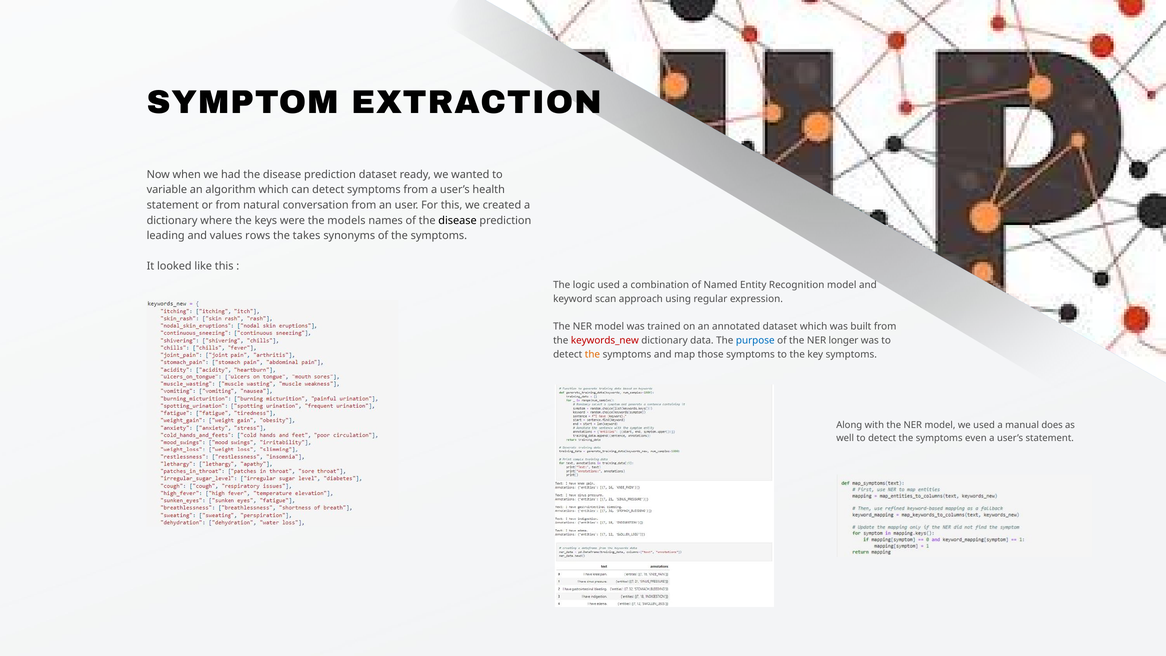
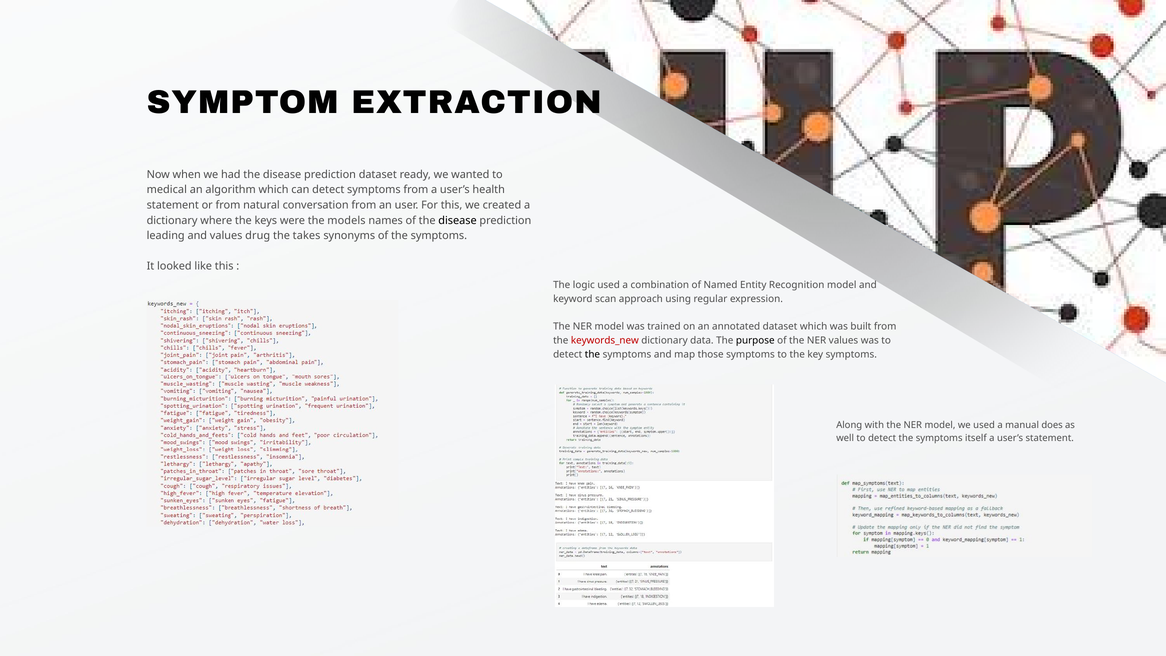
variable: variable -> medical (167, 190)
rows: rows -> drug (258, 236)
purpose colour: blue -> black (755, 340)
NER longer: longer -> values (843, 340)
the colour: orange -> black (592, 354)
even: even -> itself (976, 438)
